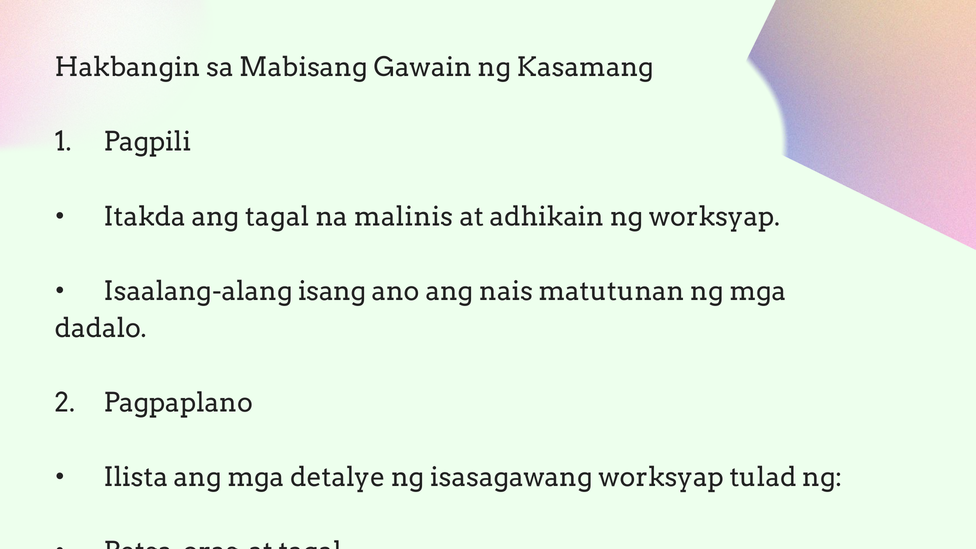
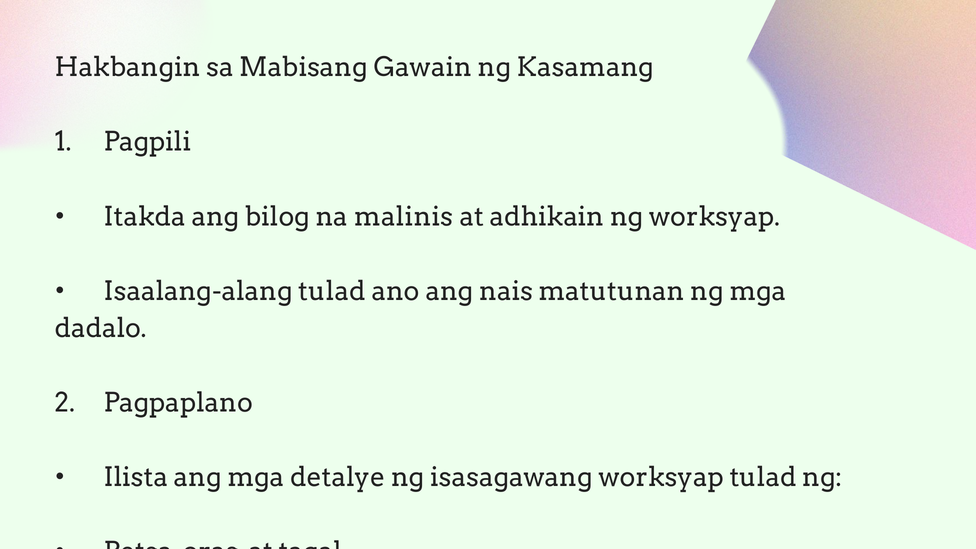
ang tagal: tagal -> bilog (278, 217)
Isaalang-alang isang: isang -> tulad (332, 291)
